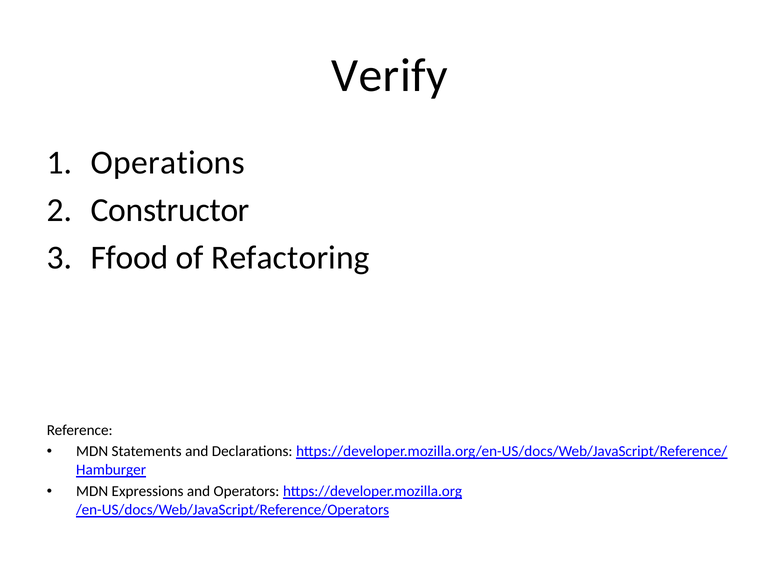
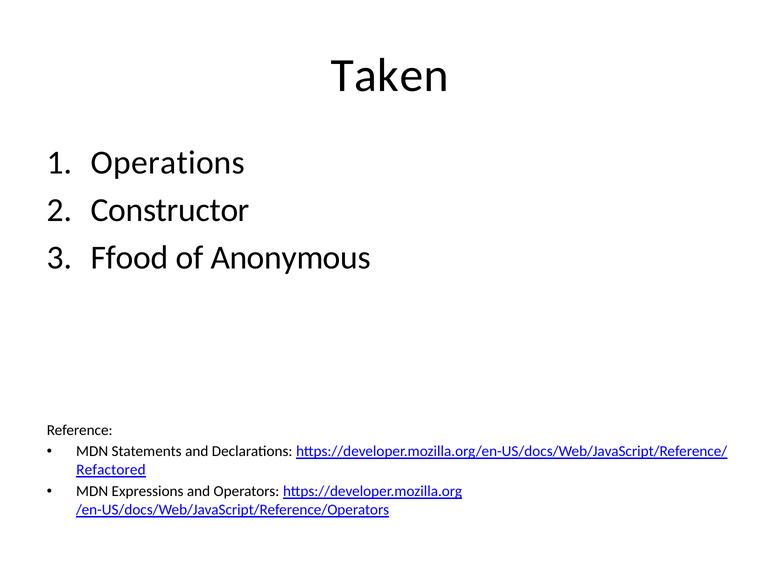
Verify: Verify -> Taken (390, 76)
Refactoring: Refactoring -> Anonymous (291, 257)
Hamburger: Hamburger -> Refactored (111, 470)
